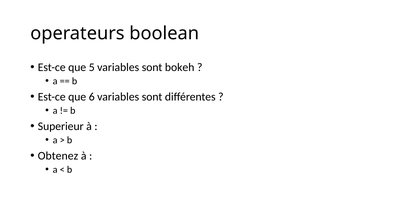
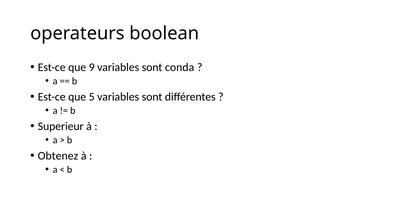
5: 5 -> 9 (92, 67)
bokeh: bokeh -> conda (180, 67)
6: 6 -> 5 (92, 97)
